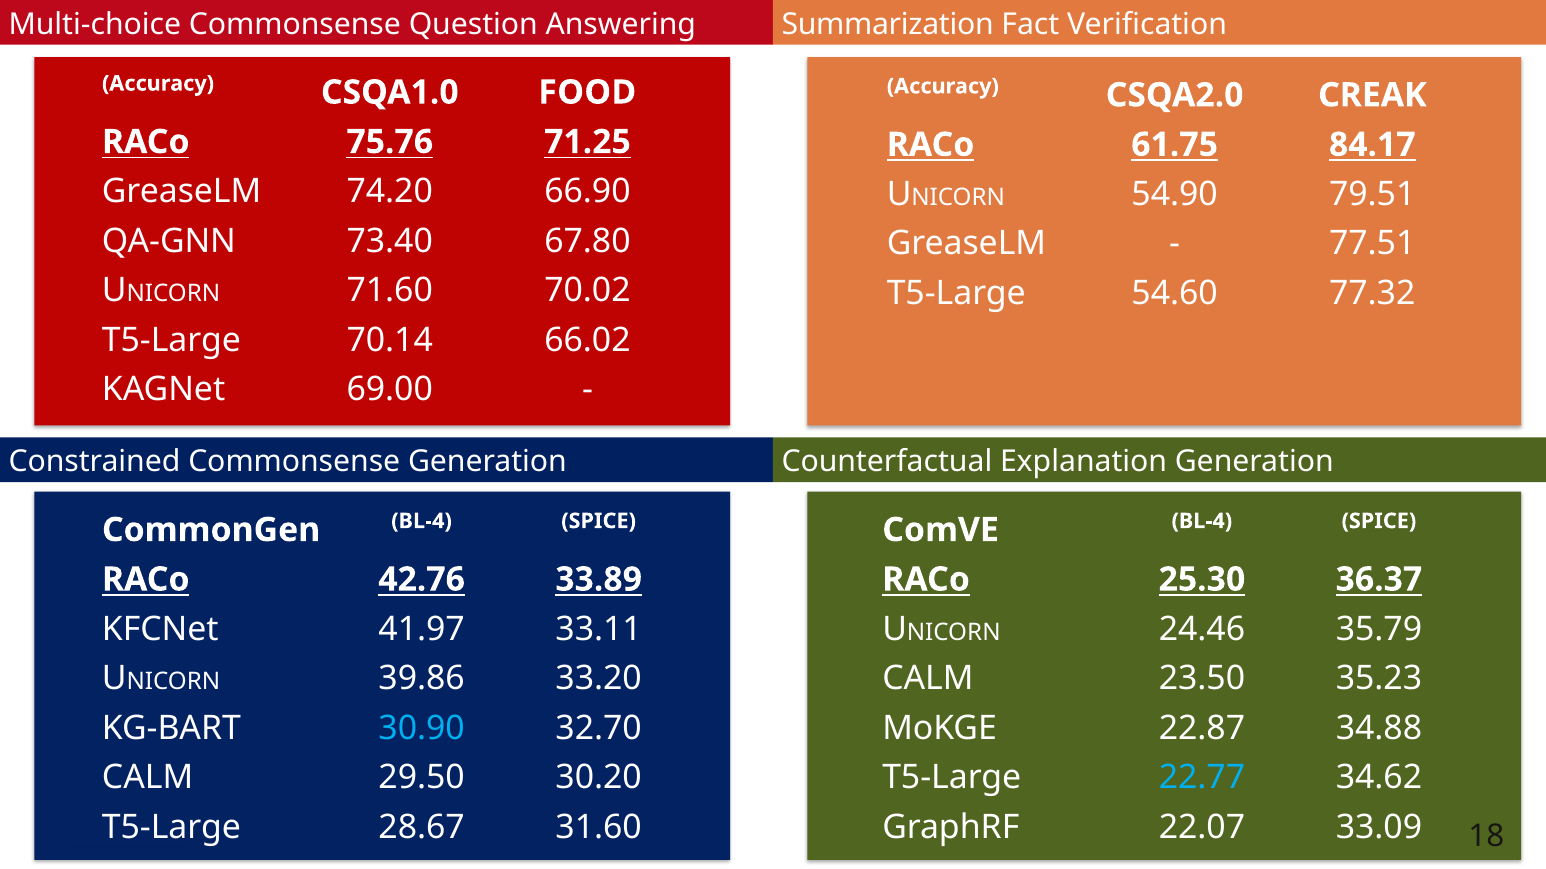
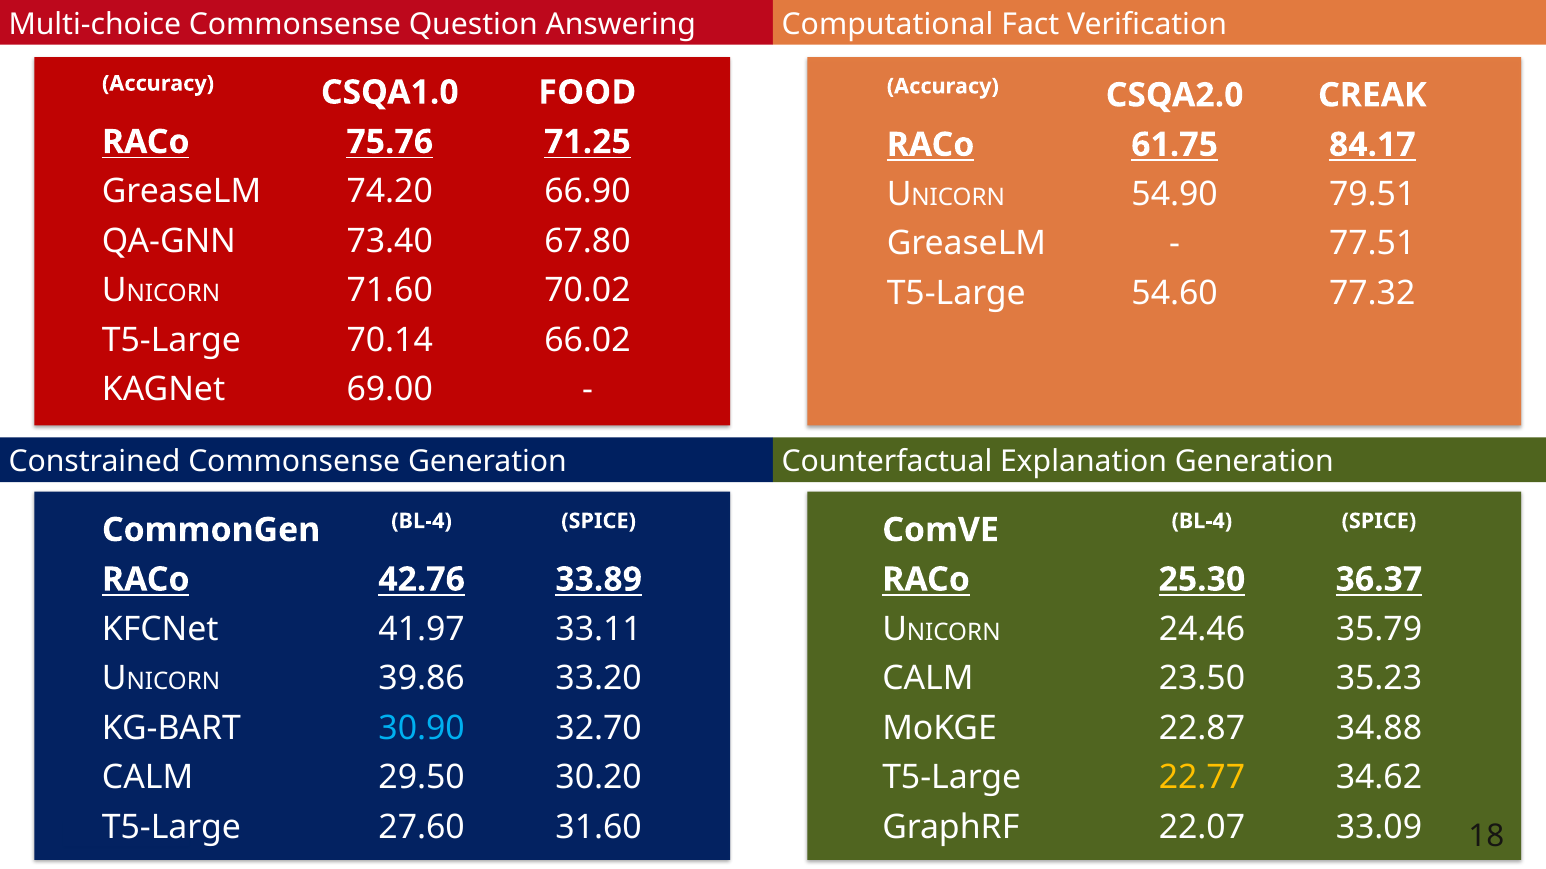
Summarization: Summarization -> Computational (887, 24)
22.77 colour: light blue -> yellow (1202, 778)
28.67: 28.67 -> 27.60 (422, 828)
